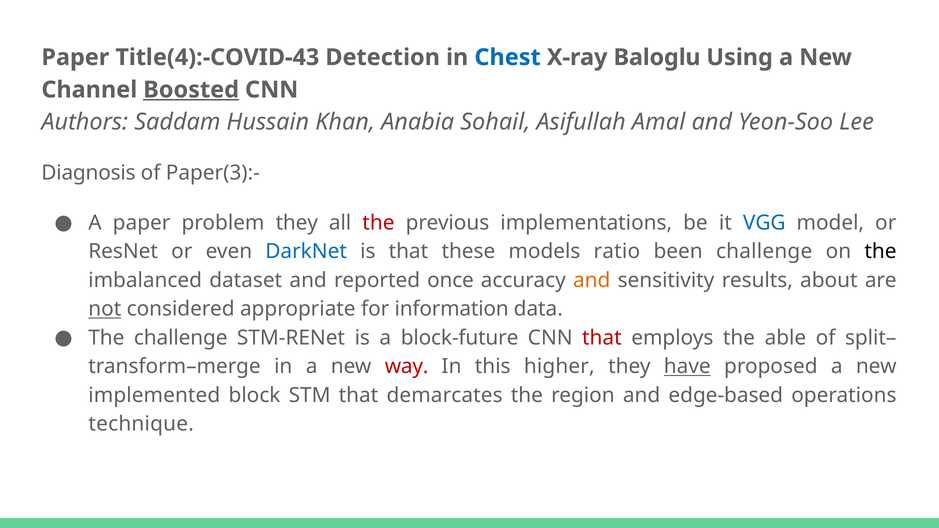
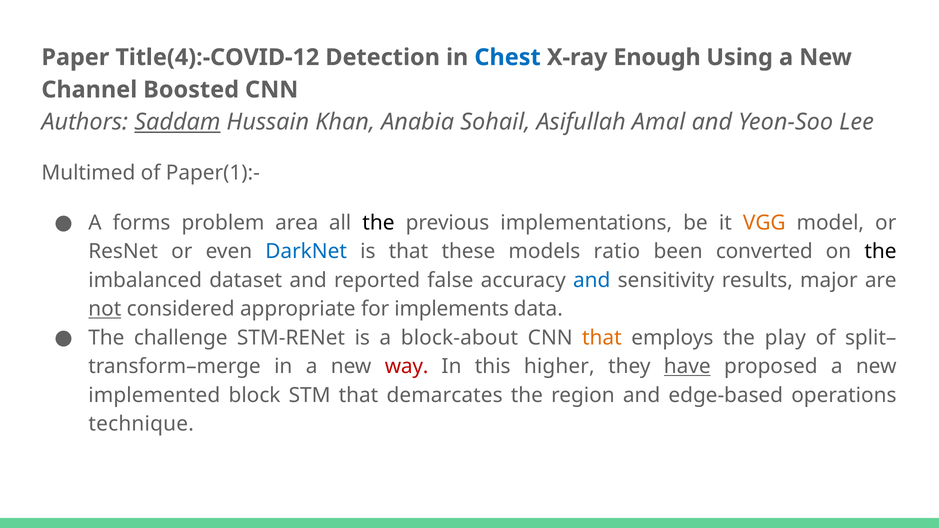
Title(4):-COVID-43: Title(4):-COVID-43 -> Title(4):-COVID-12 (217, 57)
Baloglu: Baloglu -> Enough (657, 57)
Boosted underline: present -> none (191, 90)
Saddam underline: none -> present (177, 122)
Diagnosis: Diagnosis -> Multimed (88, 173)
Paper(3):-: Paper(3):- -> Paper(1):- (213, 173)
A paper: paper -> forms (142, 223)
problem they: they -> area (297, 223)
the colour: red -> black (378, 223)
VGG colour: blue -> orange (764, 223)
been challenge: challenge -> converted (764, 252)
once: once -> false (450, 280)
and colour: orange -> blue (592, 280)
about: about -> major (829, 280)
information: information -> implements (452, 309)
block-future: block-future -> block-about (459, 338)
that colour: red -> orange (602, 338)
able: able -> play (785, 338)
